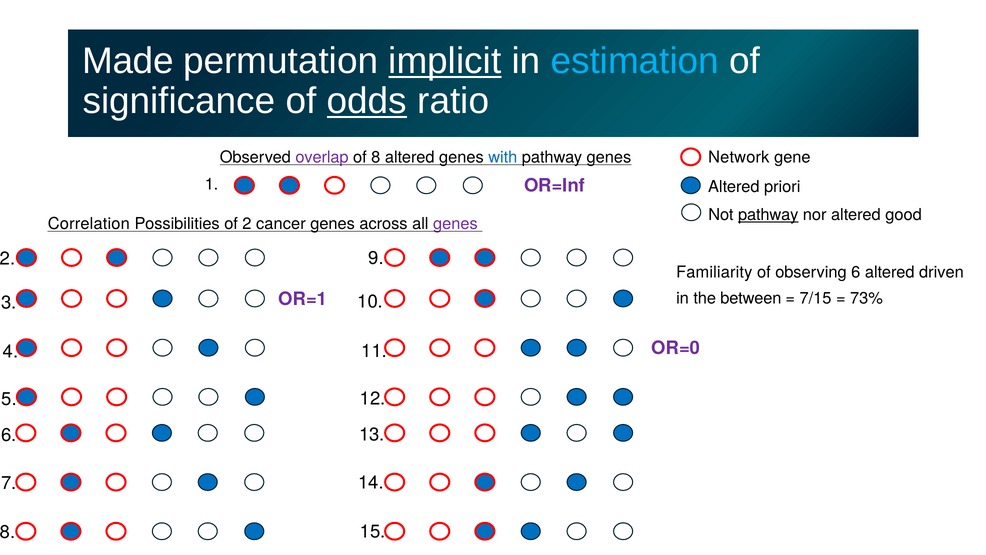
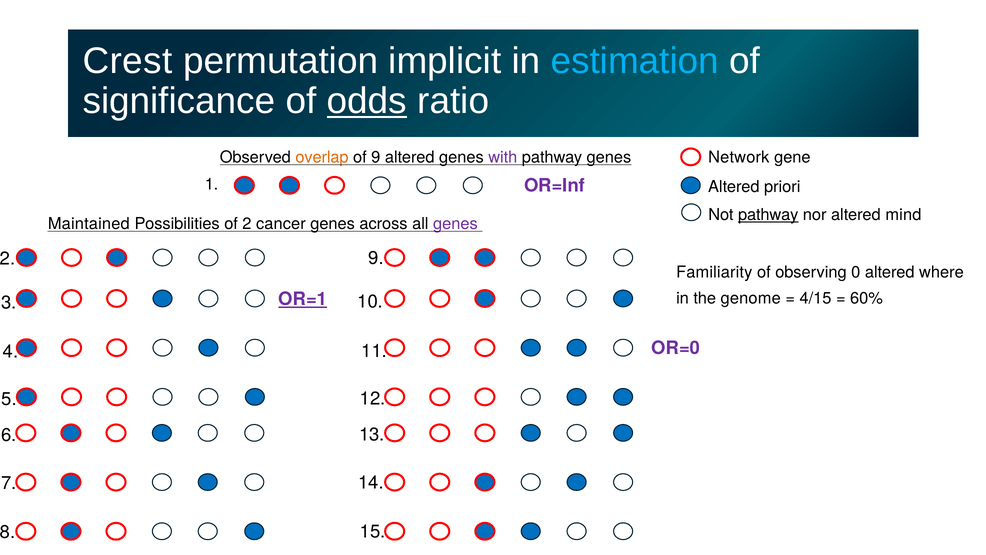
Made: Made -> Crest (128, 61)
implicit underline: present -> none (445, 61)
overlap colour: purple -> orange (322, 157)
of 8: 8 -> 9 (376, 157)
with colour: blue -> purple (503, 157)
good: good -> mind (903, 215)
Correlation: Correlation -> Maintained (89, 224)
observing 6: 6 -> 0 (856, 272)
driven: driven -> where (941, 272)
between: between -> genome (751, 298)
7/15: 7/15 -> 4/15 (816, 298)
73%: 73% -> 60% (866, 298)
OR=1 underline: none -> present (303, 299)
